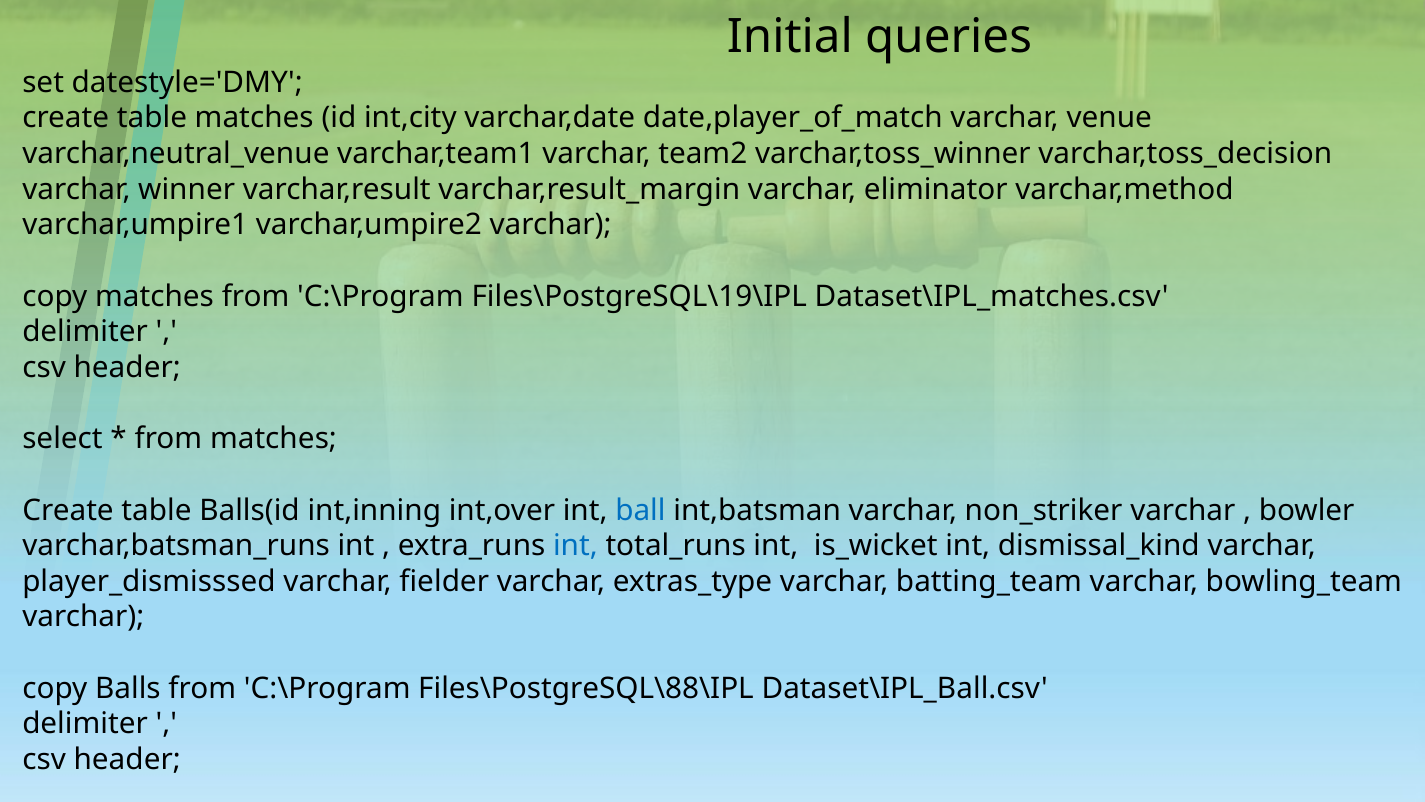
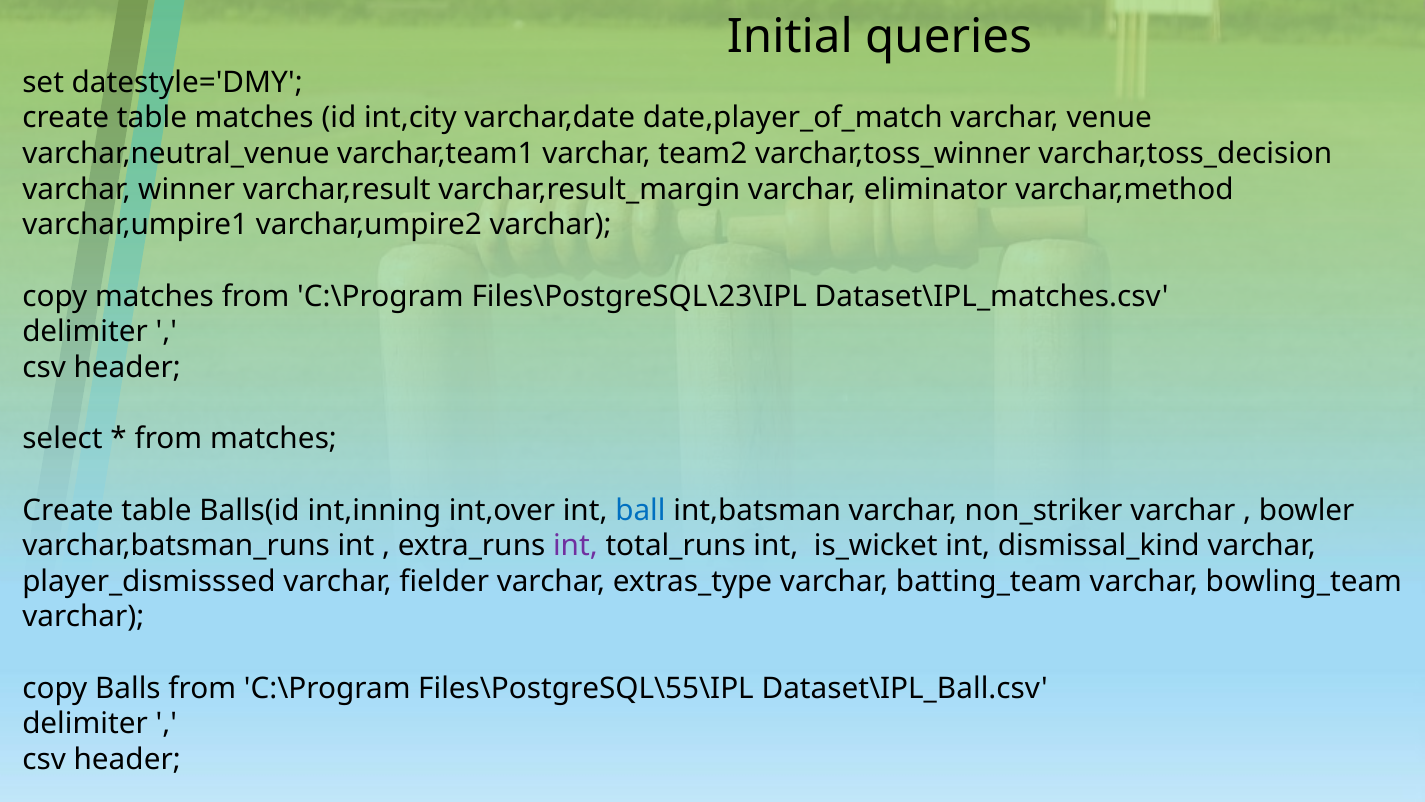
Files\PostgreSQL\19\IPL: Files\PostgreSQL\19\IPL -> Files\PostgreSQL\23\IPL (639, 296)
int colour: blue -> purple (575, 546)
Files\PostgreSQL\88\IPL: Files\PostgreSQL\88\IPL -> Files\PostgreSQL\55\IPL (586, 688)
